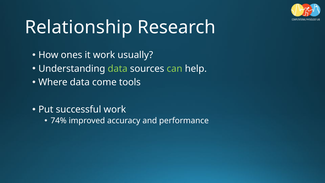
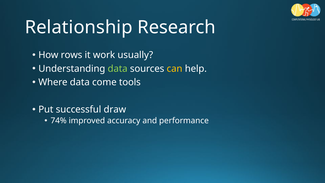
ones: ones -> rows (72, 55)
can colour: light green -> yellow (175, 69)
successful work: work -> draw (115, 109)
